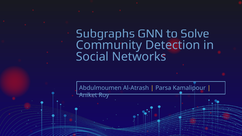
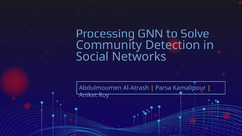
Subgraphs: Subgraphs -> Processing (105, 33)
